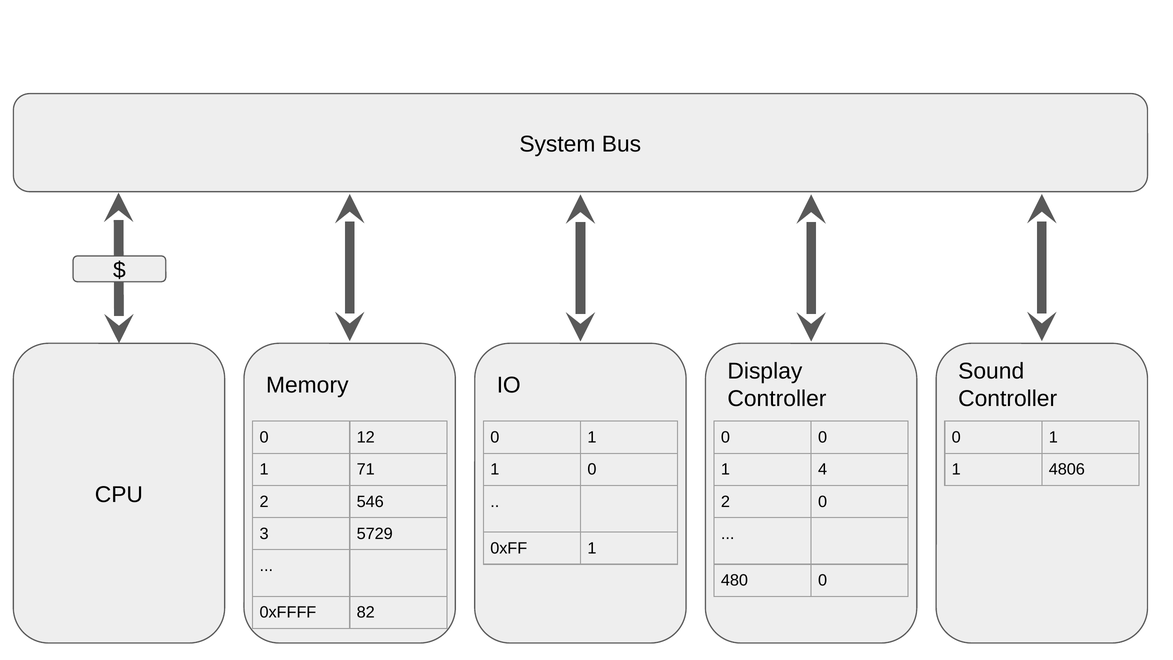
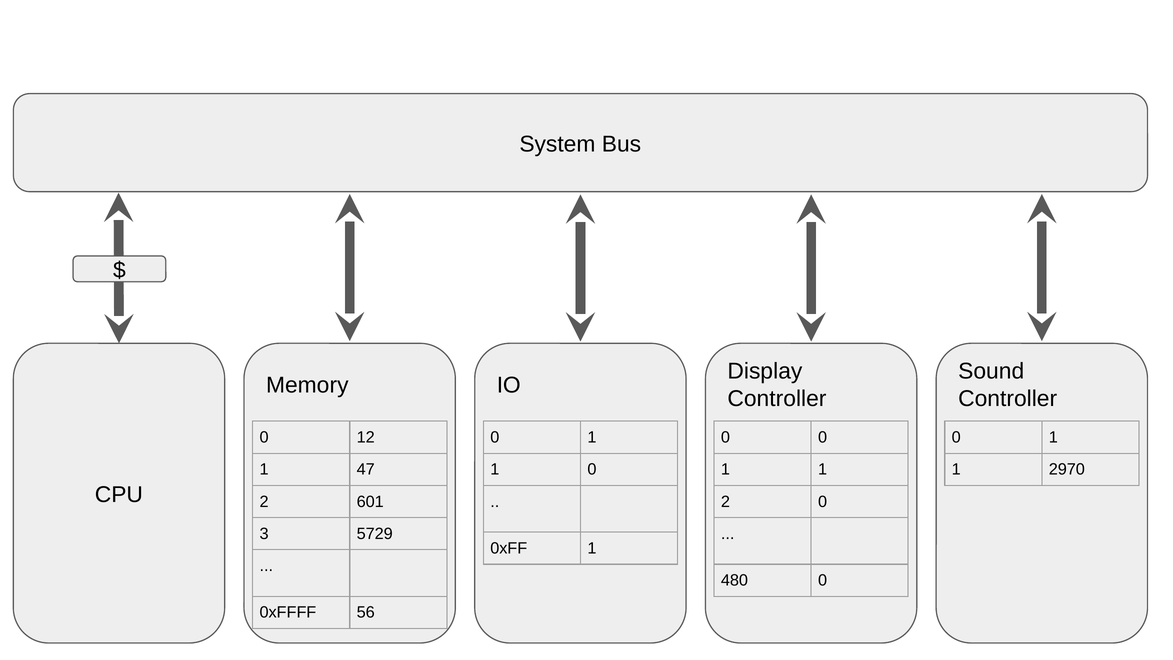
71: 71 -> 47 (366, 469)
4: 4 -> 1 (823, 469)
4806: 4806 -> 2970 (1067, 469)
546: 546 -> 601 (370, 502)
82: 82 -> 56 (366, 612)
